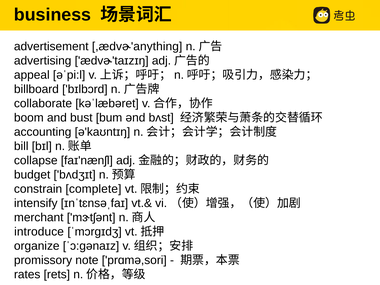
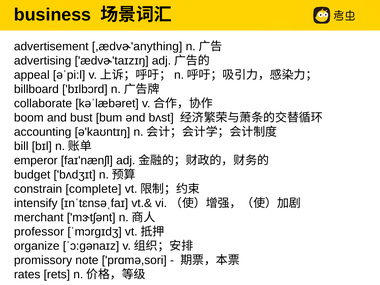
collapse: collapse -> emperor (36, 160)
introduce: introduce -> professor (39, 232)
